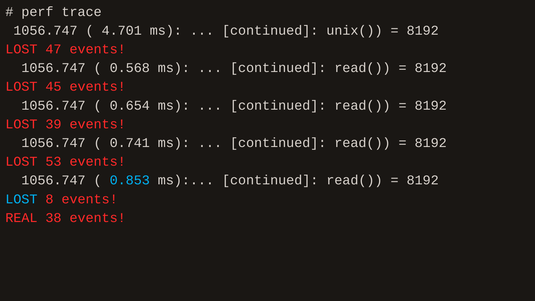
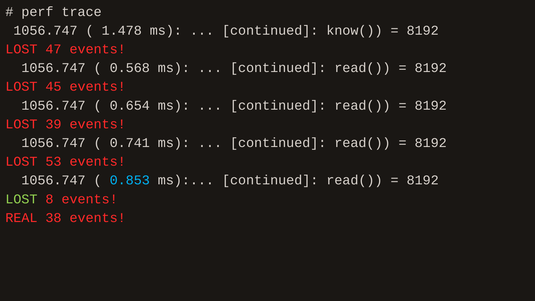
4.701: 4.701 -> 1.478 (122, 30)
unix(: unix( -> know( (354, 30)
LOST colour: light blue -> light green (21, 199)
